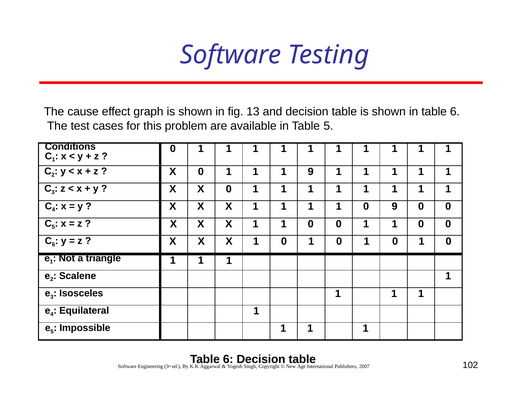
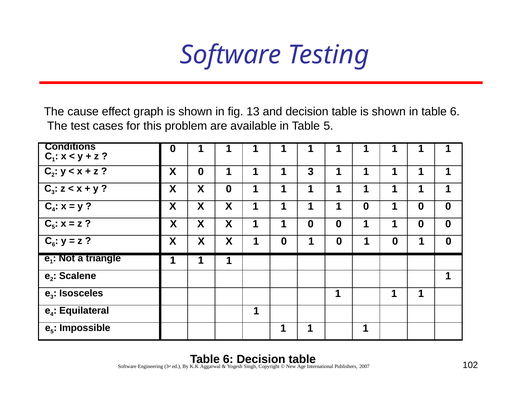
1 9: 9 -> 3 (311, 172)
1 1 0 9: 9 -> 1 (395, 207)
